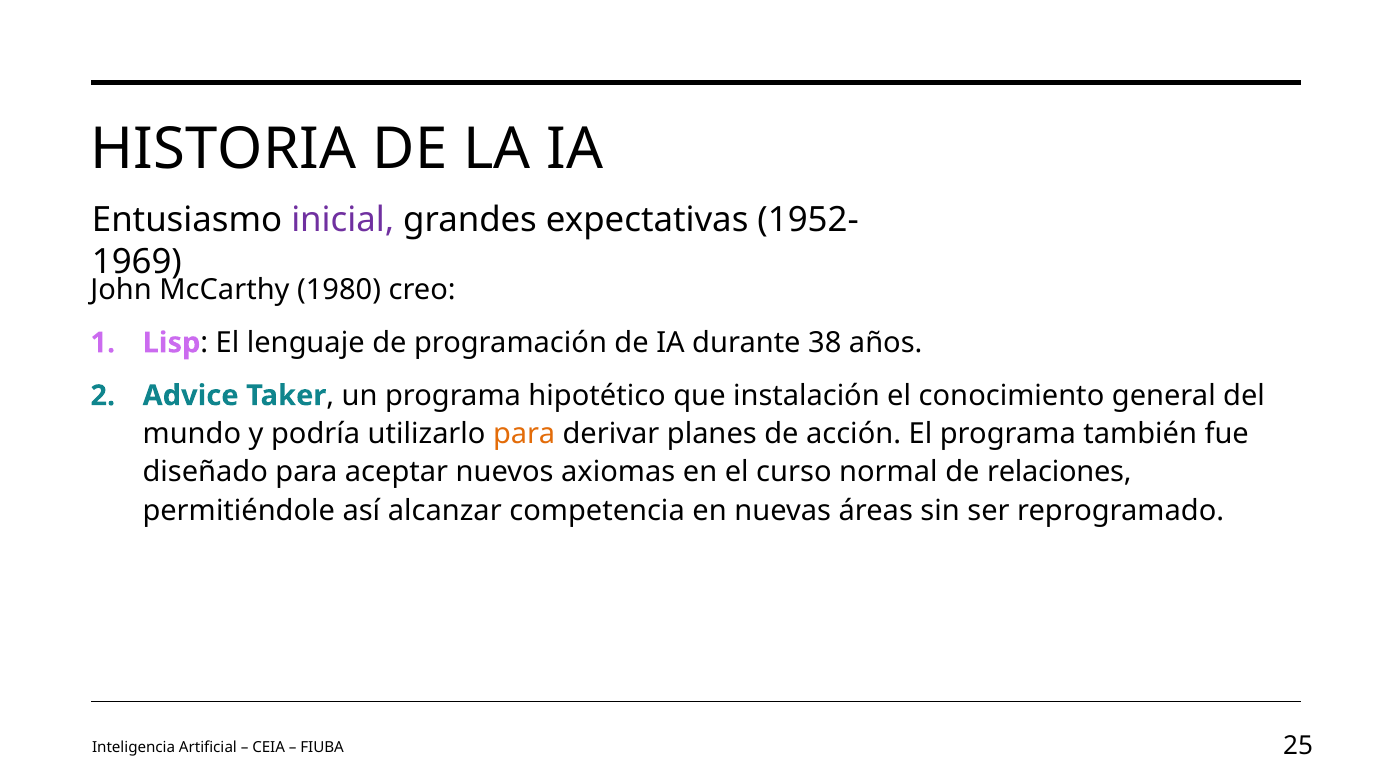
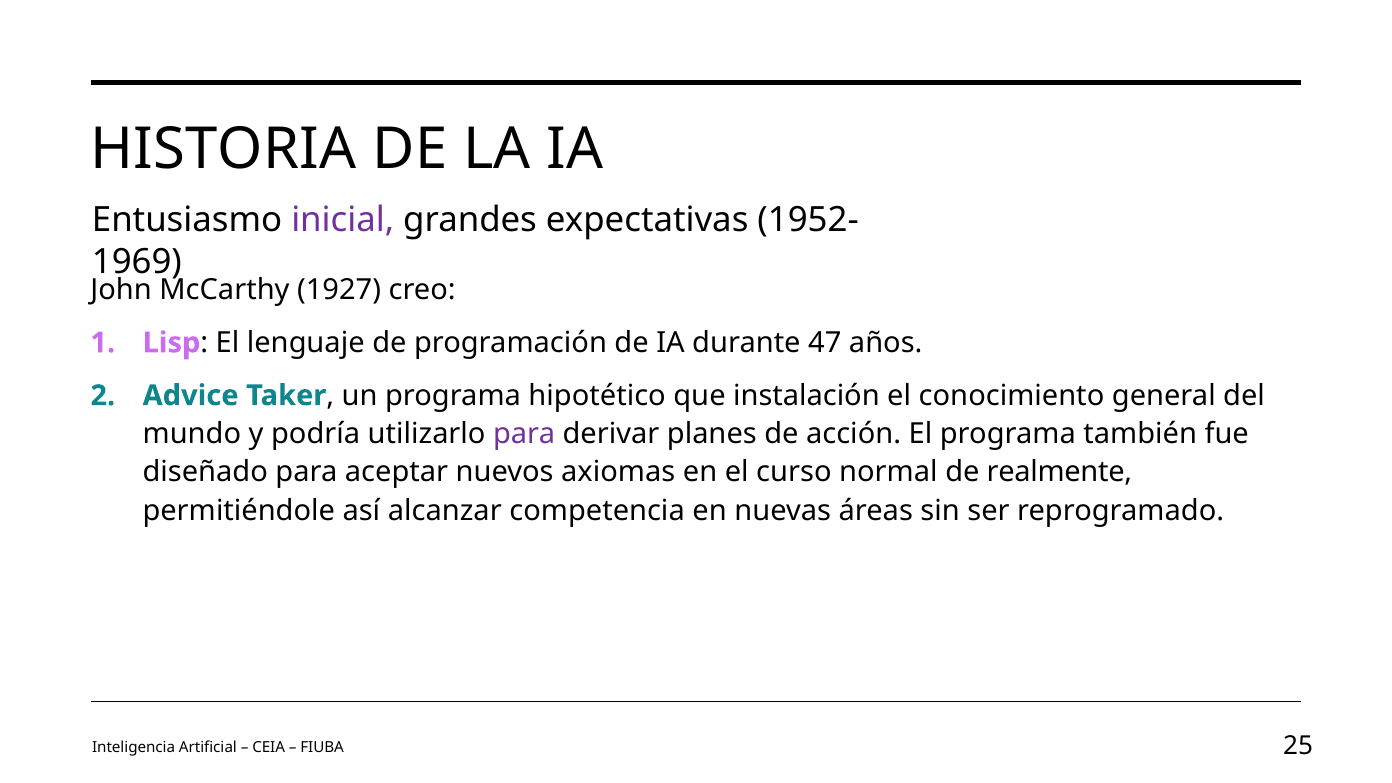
1980: 1980 -> 1927 (339, 290)
38: 38 -> 47 (825, 343)
para colour: orange -> purple (524, 434)
relaciones: relaciones -> realmente (1059, 472)
